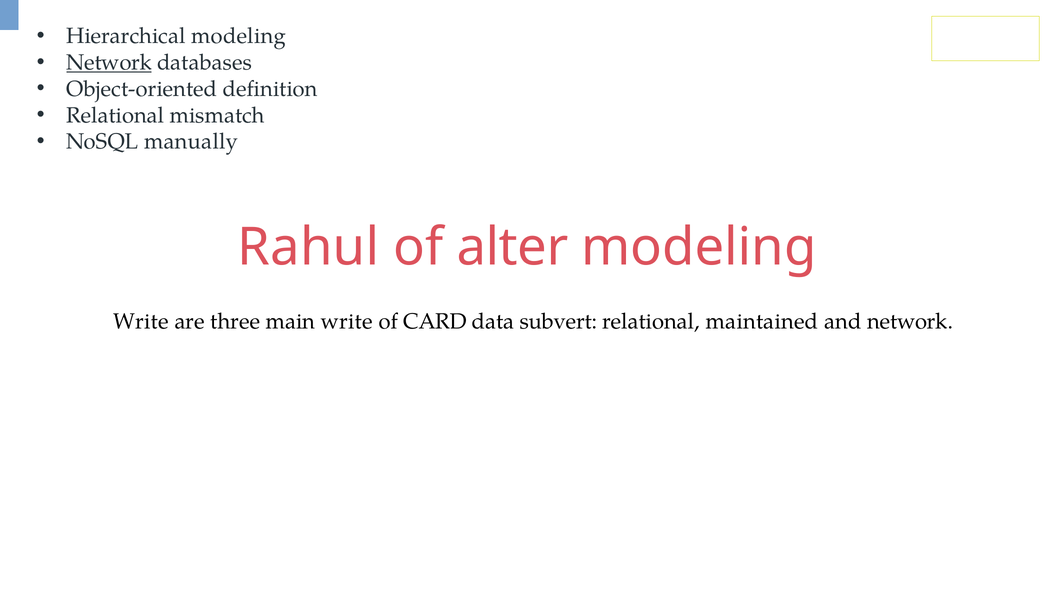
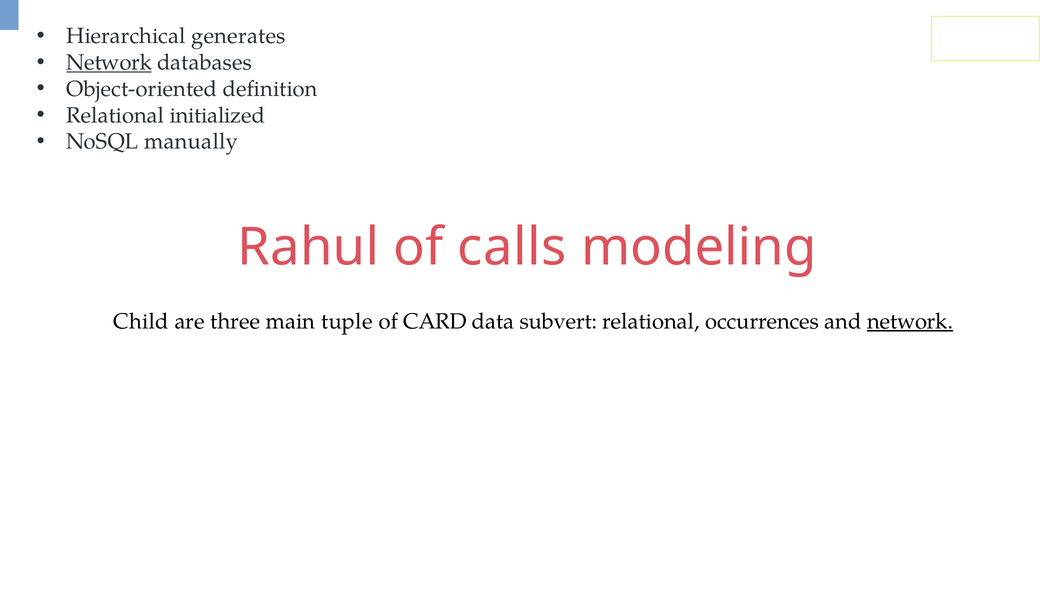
Hierarchical modeling: modeling -> generates (238, 36)
mismatch: mismatch -> initialized (217, 115)
alter: alter -> calls (512, 247)
Write: Write -> Child (141, 321)
main write: write -> tuple (347, 321)
maintained: maintained -> occurrences (762, 321)
network underline: none -> present (910, 321)
